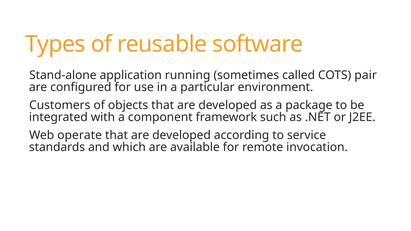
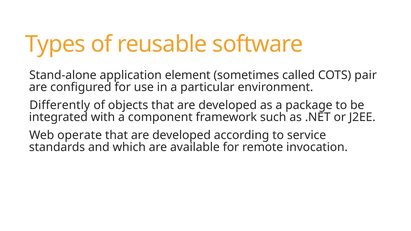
running: running -> element (188, 75)
Customers: Customers -> Differently (60, 105)
